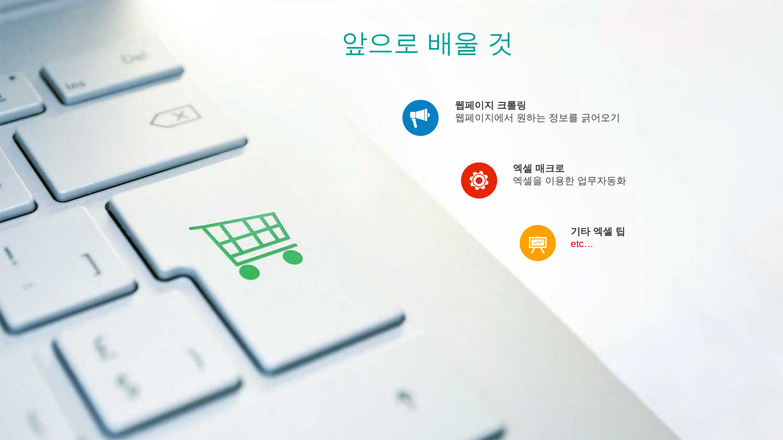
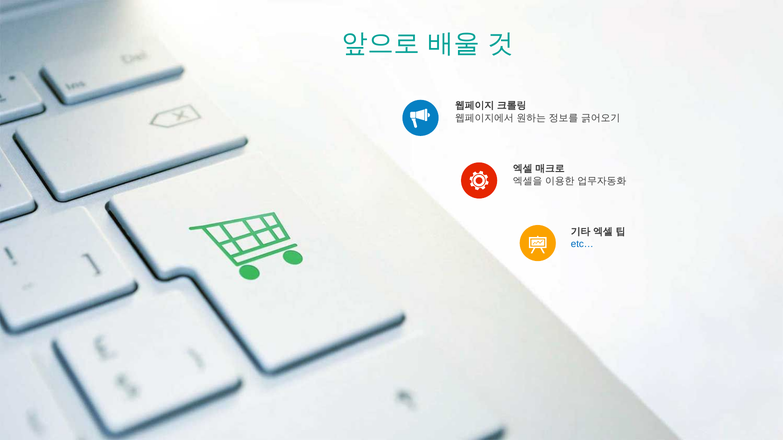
etc… colour: red -> blue (582, 244)
